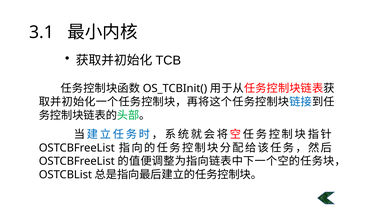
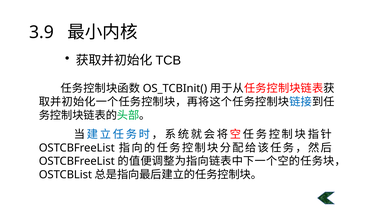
3.1: 3.1 -> 3.9 (42, 32)
